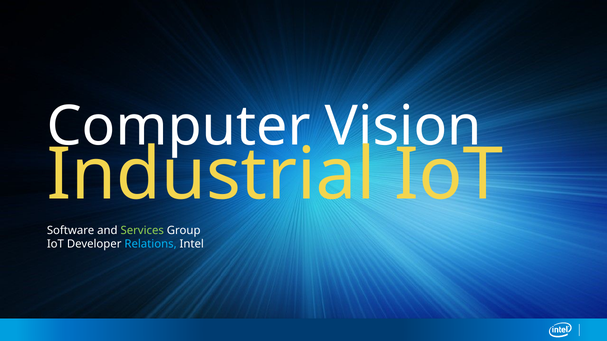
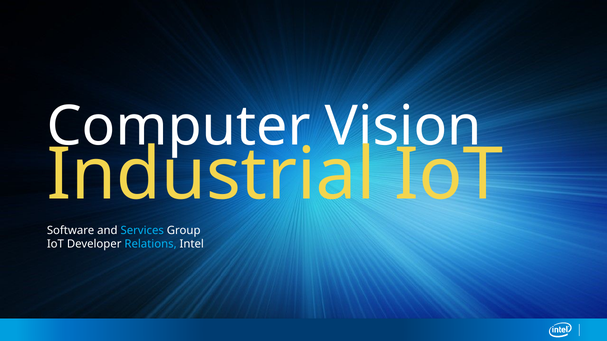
Services colour: light green -> light blue (142, 231)
